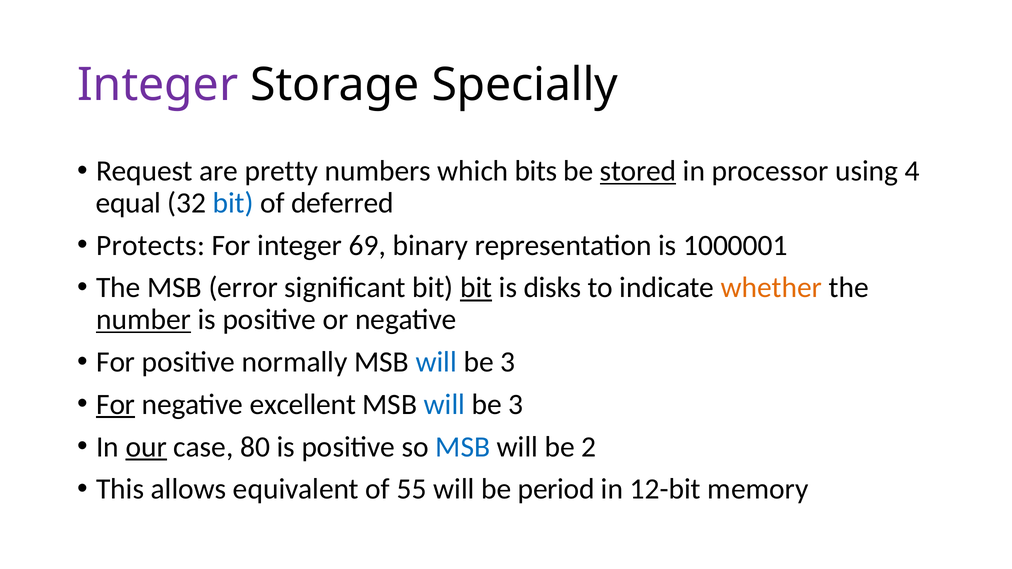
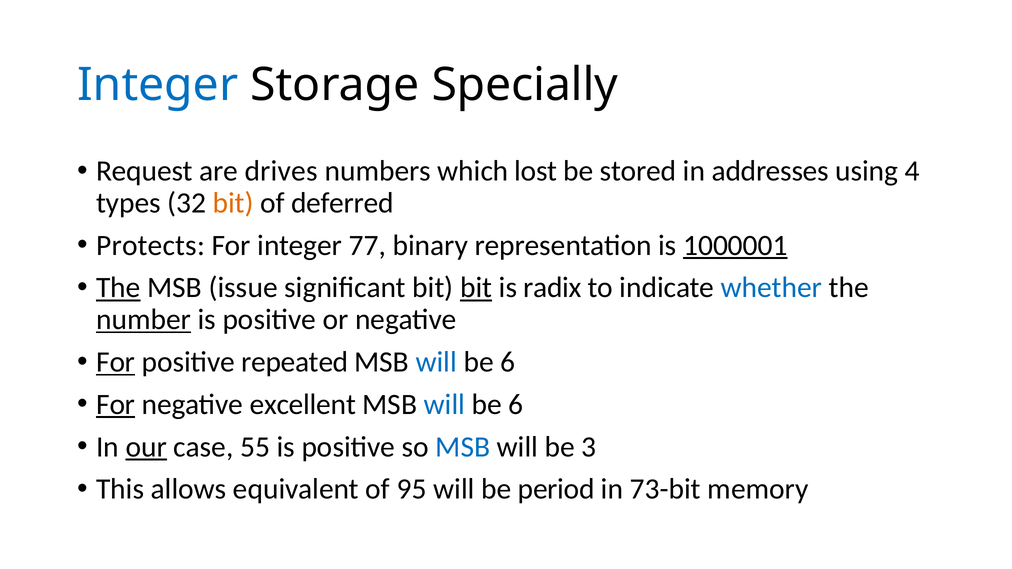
Integer colour: purple -> blue (158, 85)
pretty: pretty -> drives (281, 171)
bits: bits -> lost (536, 171)
stored underline: present -> none (638, 171)
processor: processor -> addresses (770, 171)
equal: equal -> types (128, 203)
bit colour: blue -> orange (233, 203)
69: 69 -> 77 (367, 245)
1000001 underline: none -> present (735, 245)
The underline: none -> present (118, 288)
error: error -> issue (243, 288)
disks: disks -> radix (552, 288)
whether colour: orange -> blue (771, 288)
For underline: none -> present (116, 362)
normally: normally -> repeated (295, 362)
3: 3 -> 6 (508, 362)
3: 3 -> 6 (516, 405)
80: 80 -> 55 (255, 447)
2: 2 -> 3 (589, 447)
55: 55 -> 95 (412, 489)
12-bit: 12-bit -> 73-bit (665, 489)
